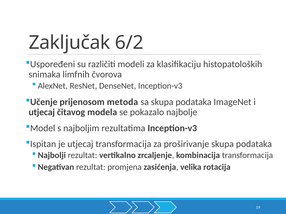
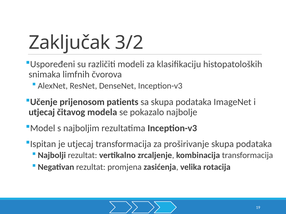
6/2: 6/2 -> 3/2 (129, 43)
metoda: metoda -> patients (123, 102)
